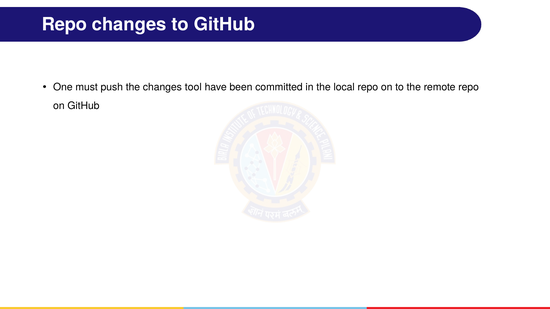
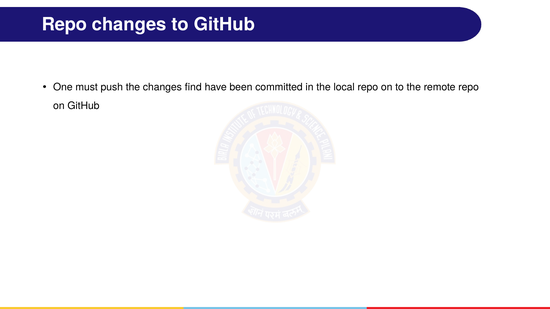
tool: tool -> find (193, 87)
